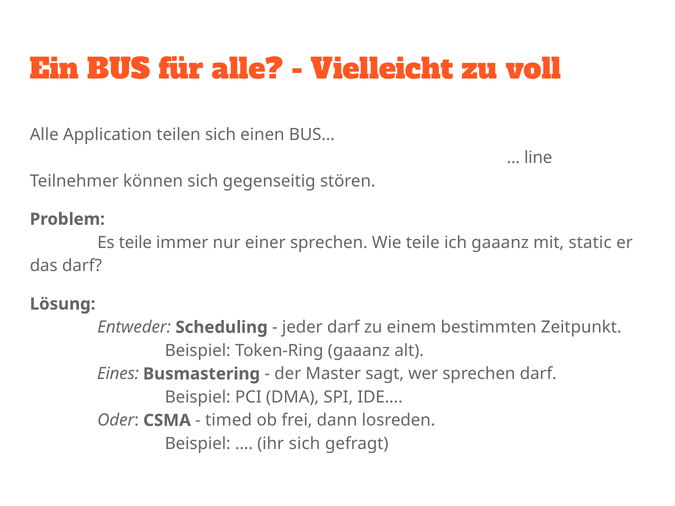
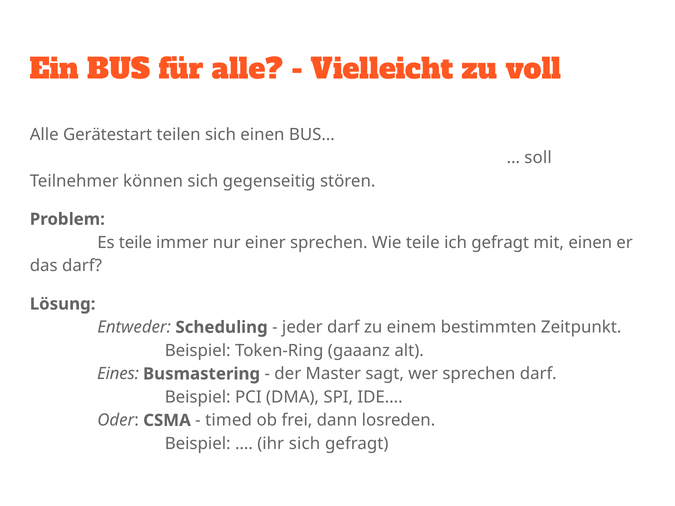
Application: Application -> Gerätestart (108, 135)
line: line -> soll (538, 158)
ich gaaanz: gaaanz -> gefragt (500, 243)
mit static: static -> einen (590, 243)
